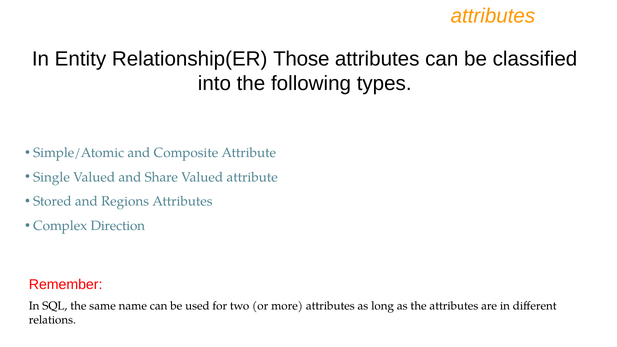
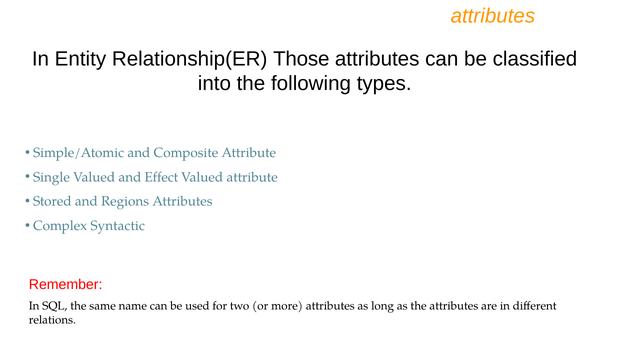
Share: Share -> Effect (161, 177)
Direction: Direction -> Syntactic (118, 226)
